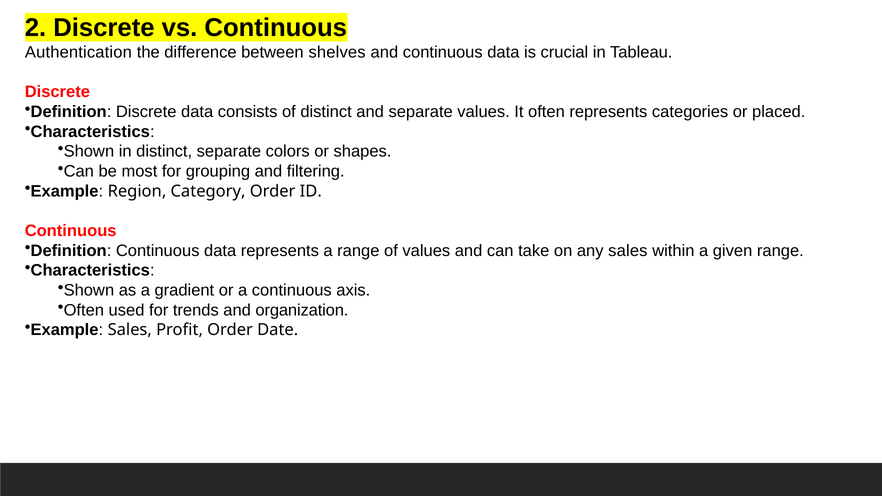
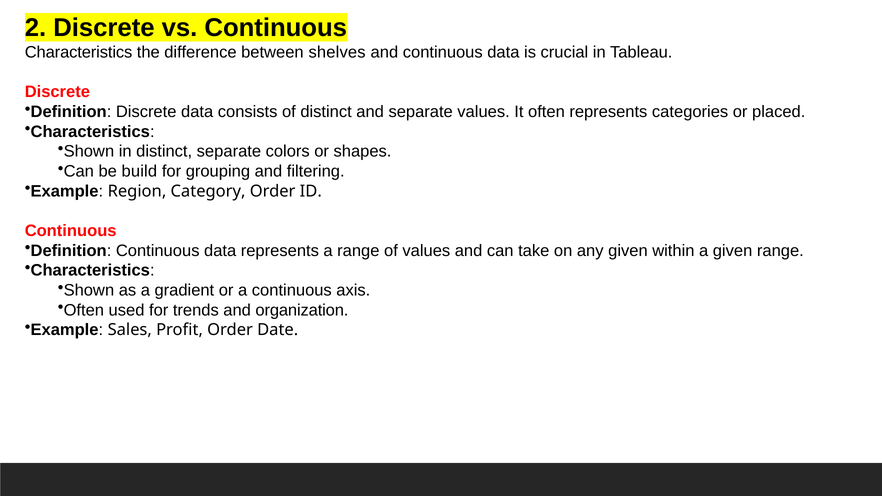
Authentication: Authentication -> Characteristics (79, 52)
most: most -> build (139, 171)
any sales: sales -> given (628, 251)
